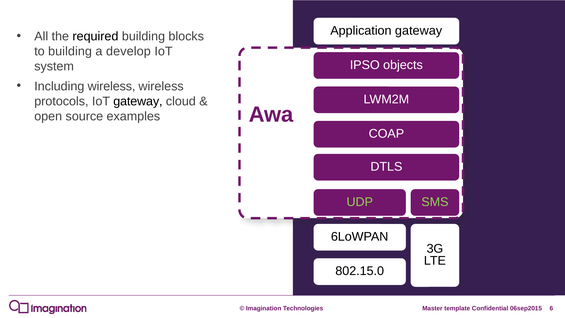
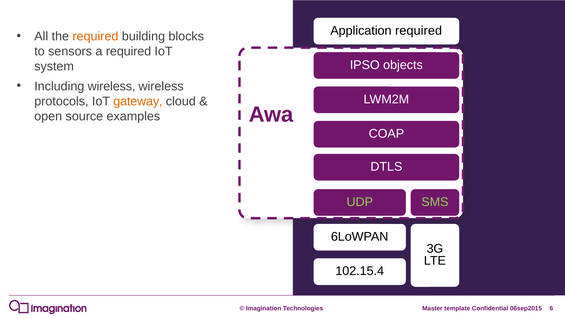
Application gateway: gateway -> required (419, 31)
required colour: black -> orange (95, 36)
to building: building -> sensors (70, 51)
a develop: develop -> required (129, 51)
gateway colour: black -> orange (138, 101)
802.15.0: 802.15.0 -> 102.15.4 (360, 271)
